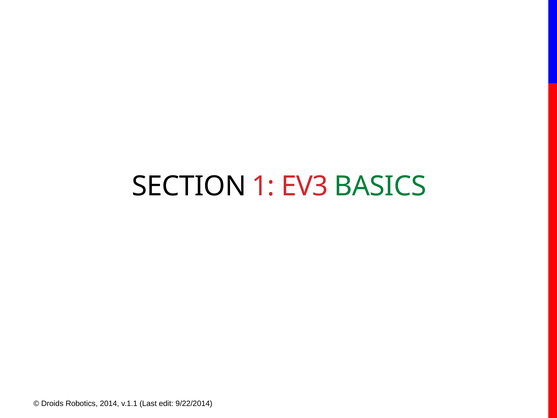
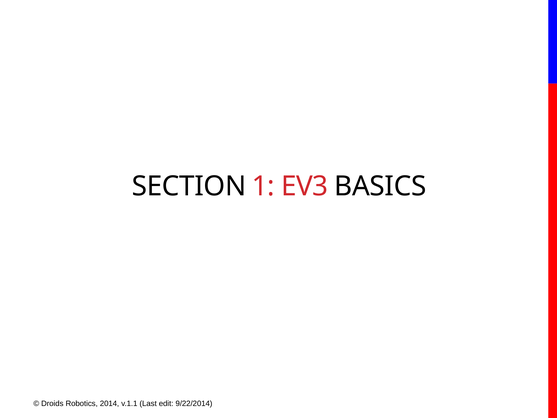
BASICS colour: green -> black (380, 186)
